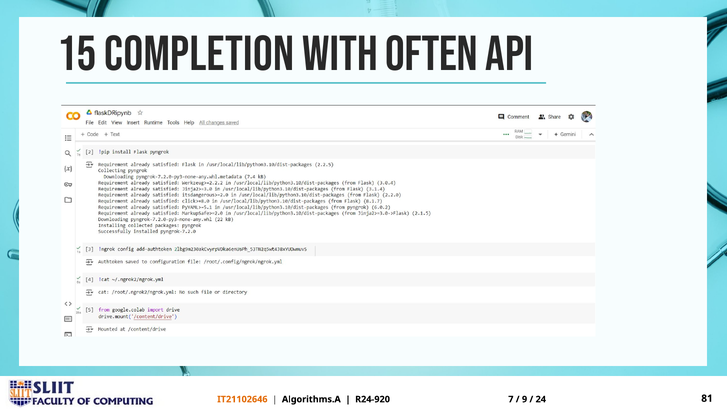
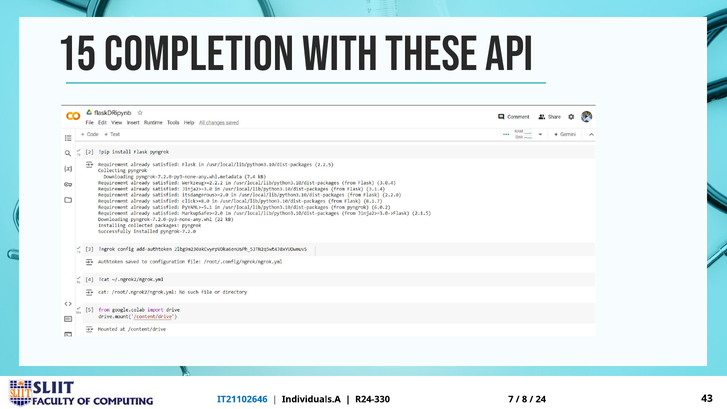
OFTEN: OFTEN -> THESE (432, 54)
IT21102646 colour: orange -> blue (242, 399)
Algorithms.A: Algorithms.A -> Individuals.A (311, 399)
R24-920: R24-920 -> R24-330 (373, 399)
9: 9 -> 8 (525, 399)
81: 81 -> 43 (707, 398)
